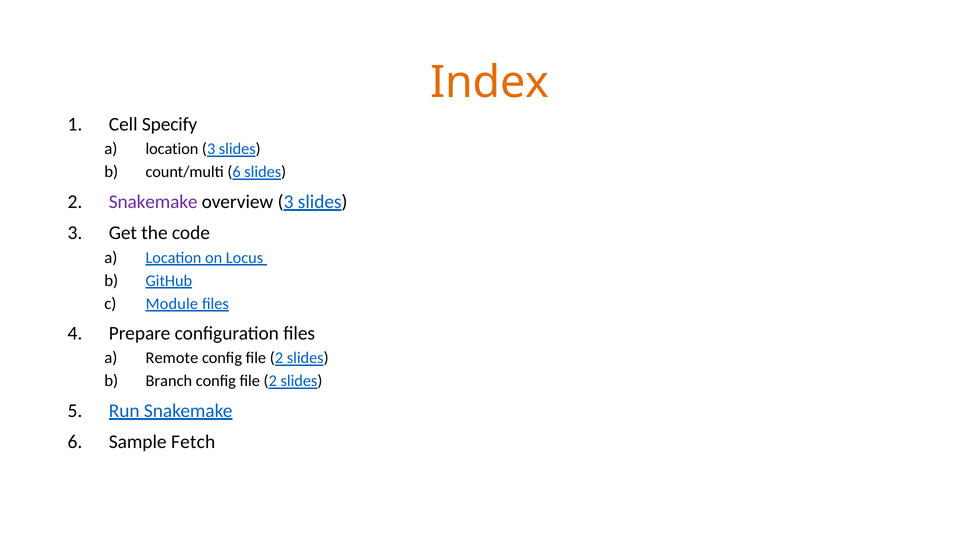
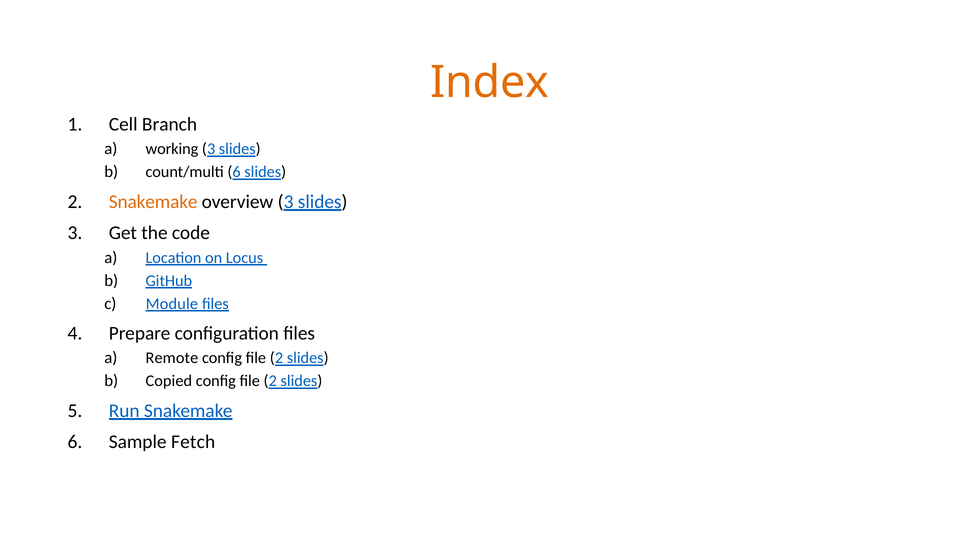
Specify: Specify -> Branch (170, 124)
location: location -> working (172, 149)
Snakemake colour: purple -> orange (153, 202)
Branch: Branch -> Copied (169, 381)
